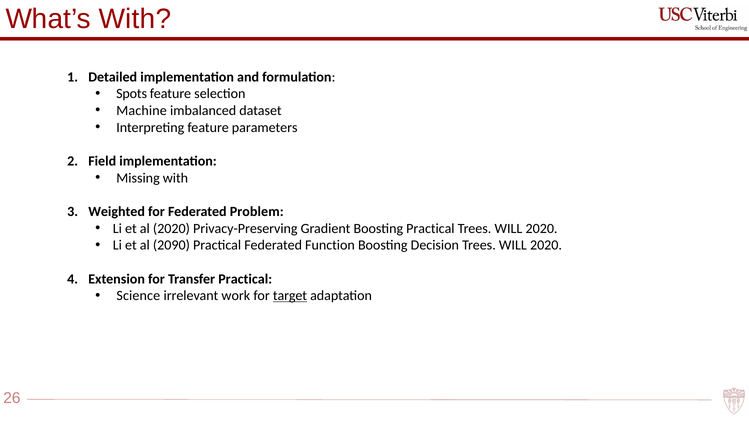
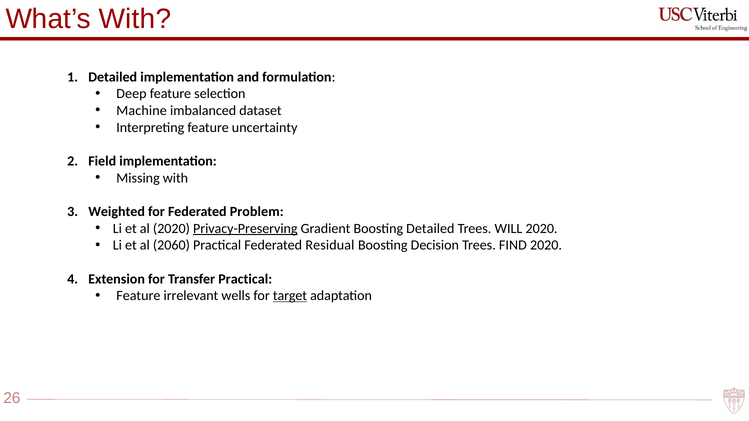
Spots: Spots -> Deep (131, 94)
parameters: parameters -> uncertainty (265, 127)
Privacy-Preserving underline: none -> present (245, 229)
Boosting Practical: Practical -> Detailed (430, 229)
2090: 2090 -> 2060 (171, 245)
Function: Function -> Residual (330, 245)
Decision Trees WILL: WILL -> FIND (513, 245)
Science: Science -> Feature (138, 296)
work: work -> wells (236, 296)
